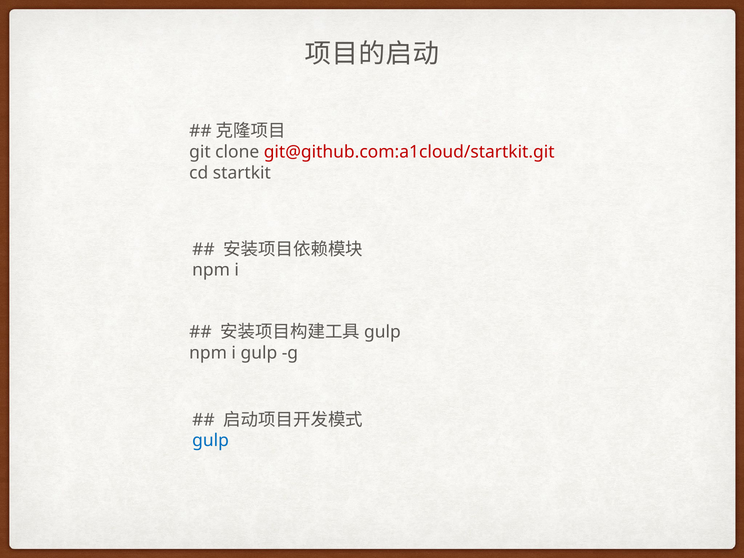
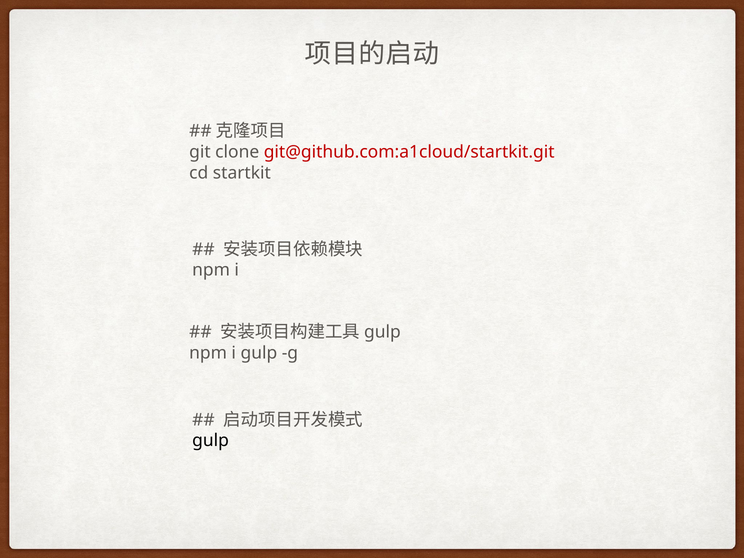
gulp colour: blue -> black (211, 441)
